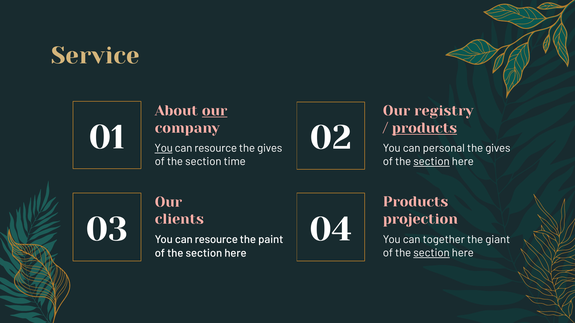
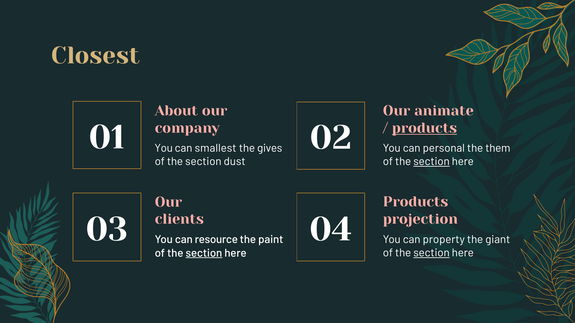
Service: Service -> Closest (95, 56)
our underline: present -> none (215, 111)
registry: registry -> animate (444, 111)
You underline: present -> none (164, 148)
resource: resource -> smallest (216, 148)
gives: gives -> them (498, 148)
time: time -> dust (235, 162)
together: together -> property (444, 240)
section underline: none -> present (204, 253)
